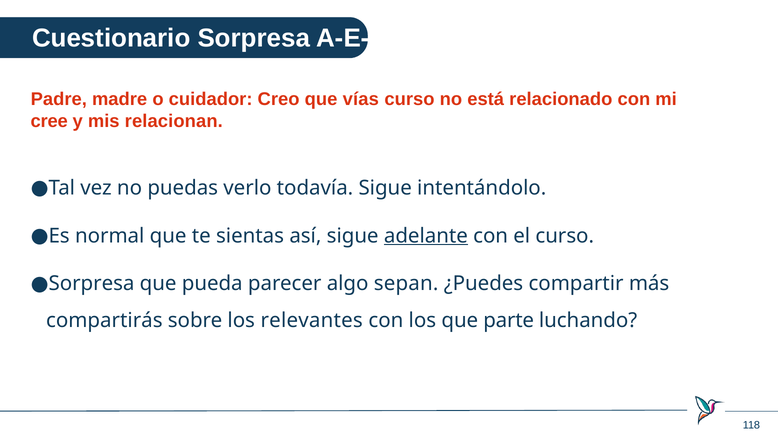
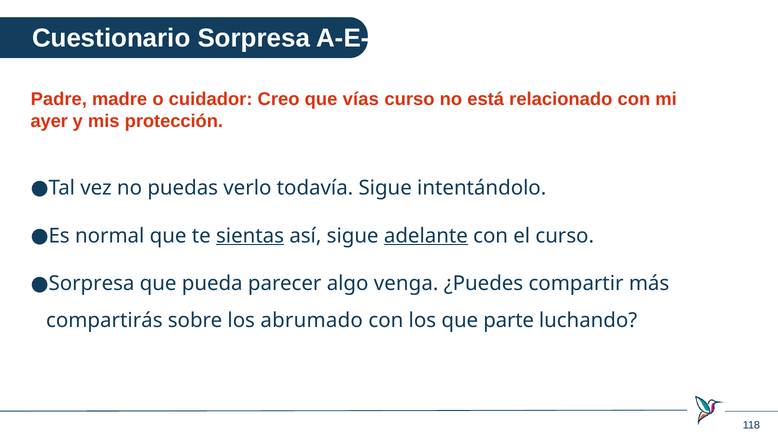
cree: cree -> ayer (49, 121)
relacionan: relacionan -> protección (174, 121)
sientas underline: none -> present (250, 236)
sepan: sepan -> venga (406, 283)
relevantes: relevantes -> abrumado (312, 320)
